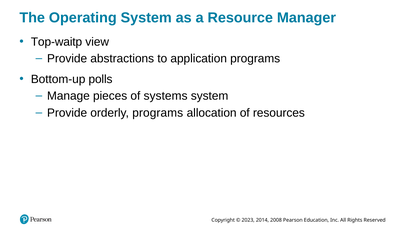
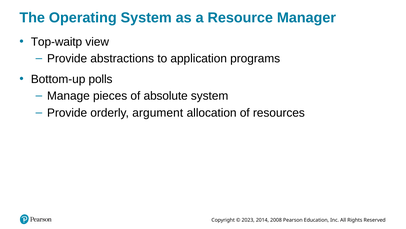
systems: systems -> absolute (166, 96)
orderly programs: programs -> argument (158, 112)
